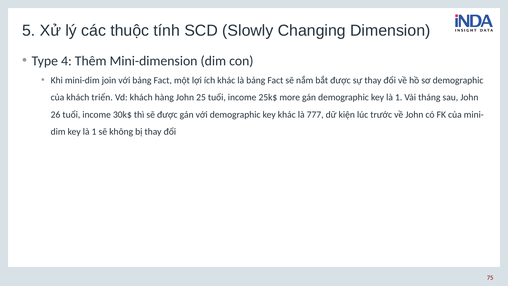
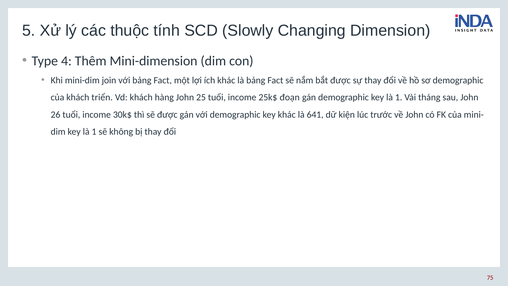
more: more -> đoạn (290, 97)
777: 777 -> 641 (315, 114)
